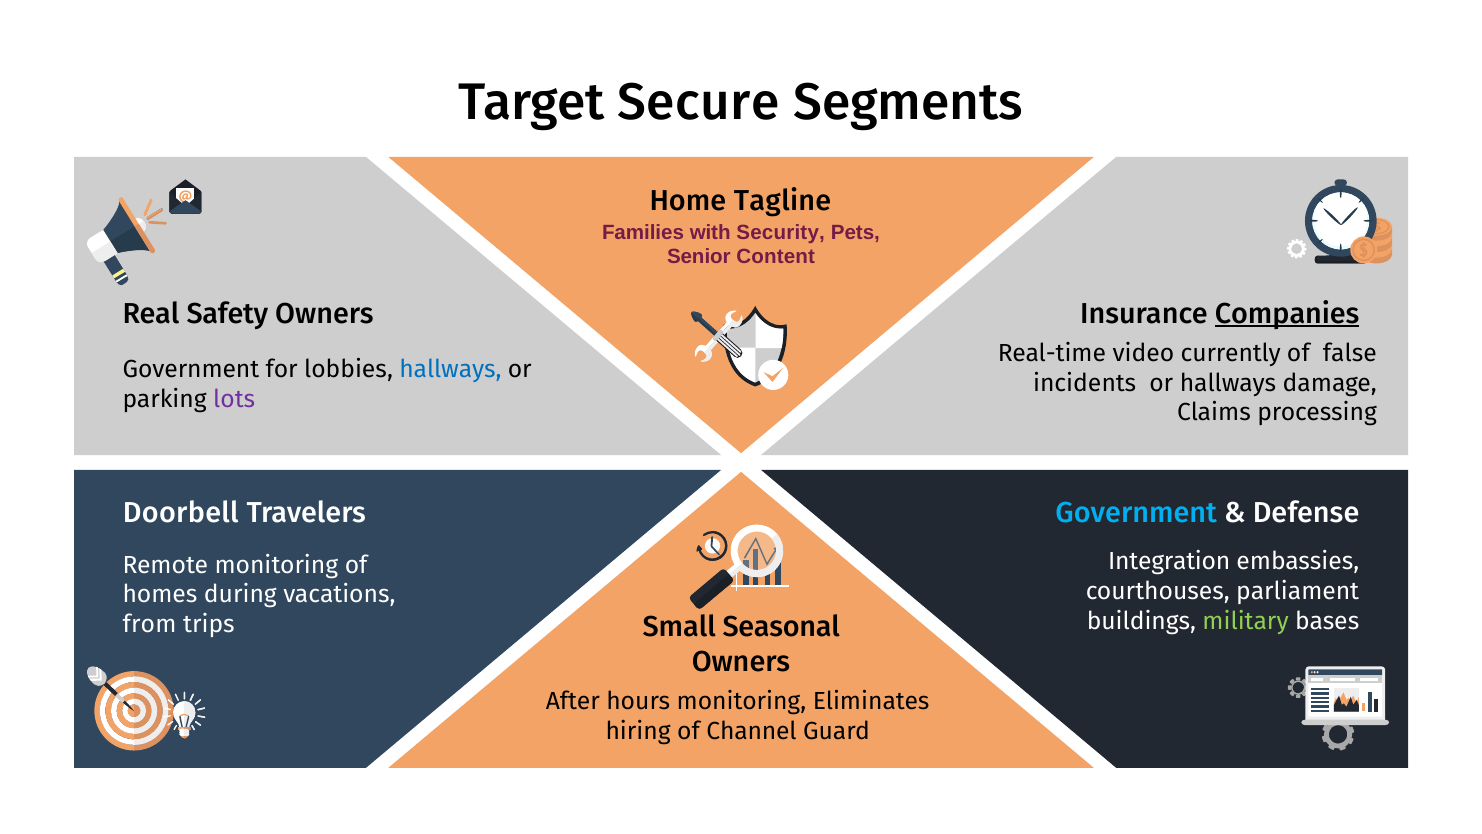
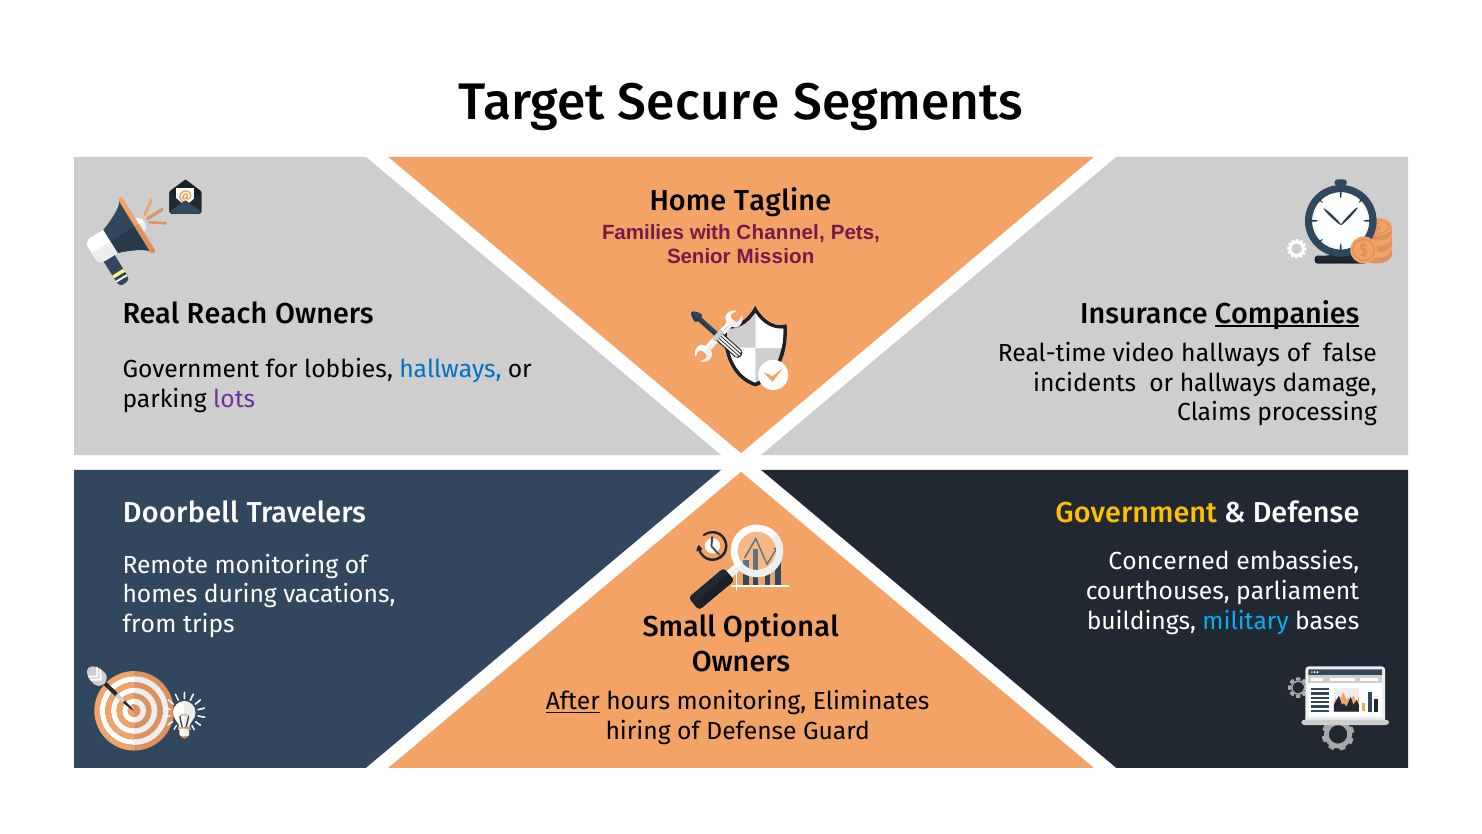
Security: Security -> Channel (781, 232)
Content: Content -> Mission (776, 257)
Safety: Safety -> Reach (227, 313)
video currently: currently -> hallways (1231, 353)
Government colour: light blue -> yellow (1136, 513)
Integration: Integration -> Concerned (1169, 561)
military colour: light green -> light blue (1246, 621)
Seasonal: Seasonal -> Optional (781, 627)
After underline: none -> present (573, 701)
of Channel: Channel -> Defense (752, 731)
